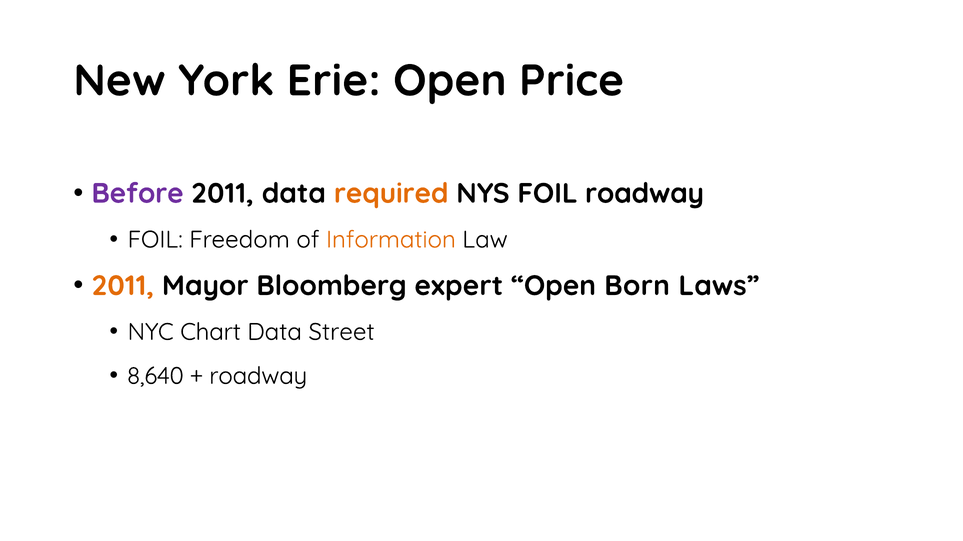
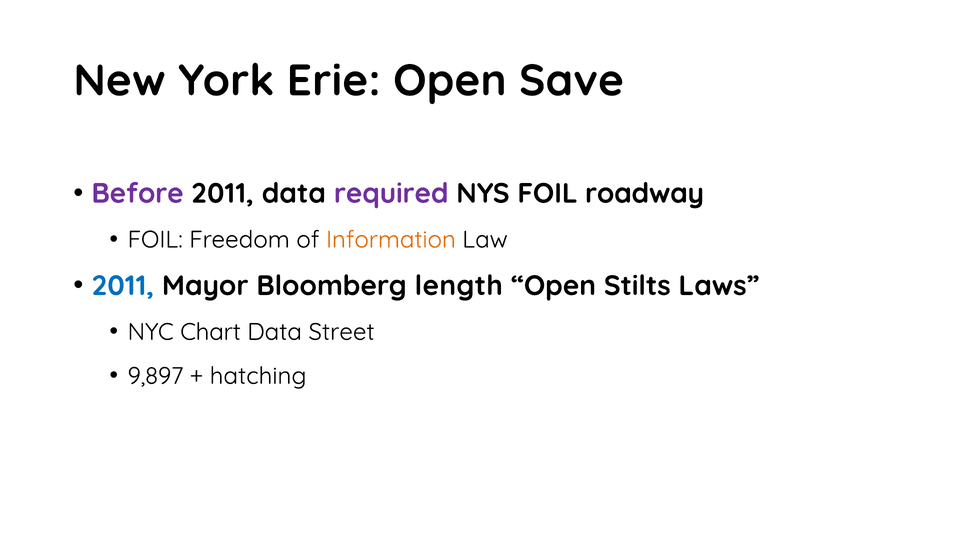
Price: Price -> Save (572, 81)
required colour: orange -> purple (391, 194)
2011 colour: orange -> blue (123, 286)
expert: expert -> length (459, 286)
Born: Born -> Stilts (637, 286)
8,640: 8,640 -> 9,897 (155, 376)
roadway: roadway -> hatching (258, 376)
